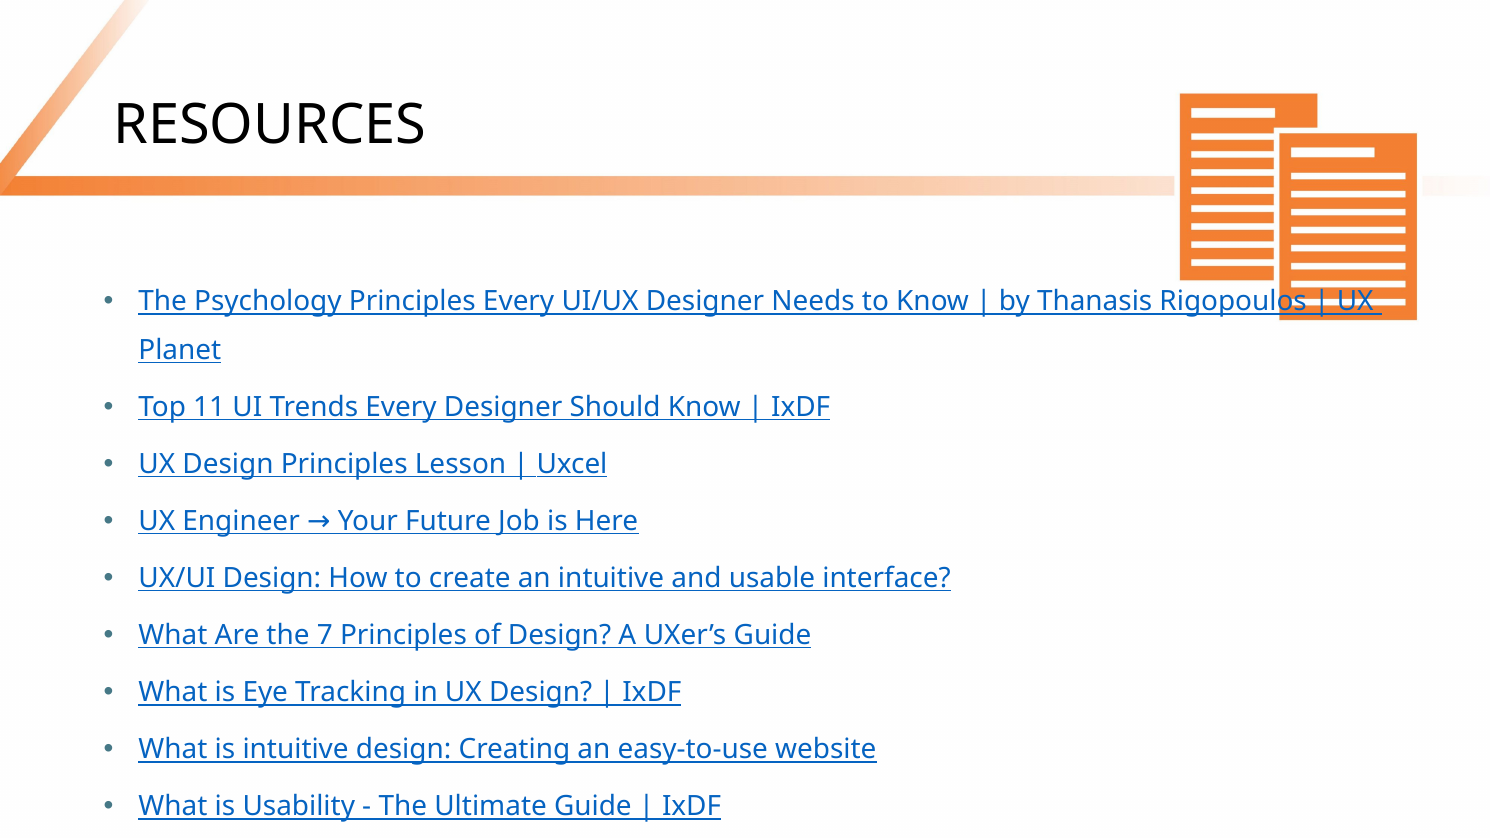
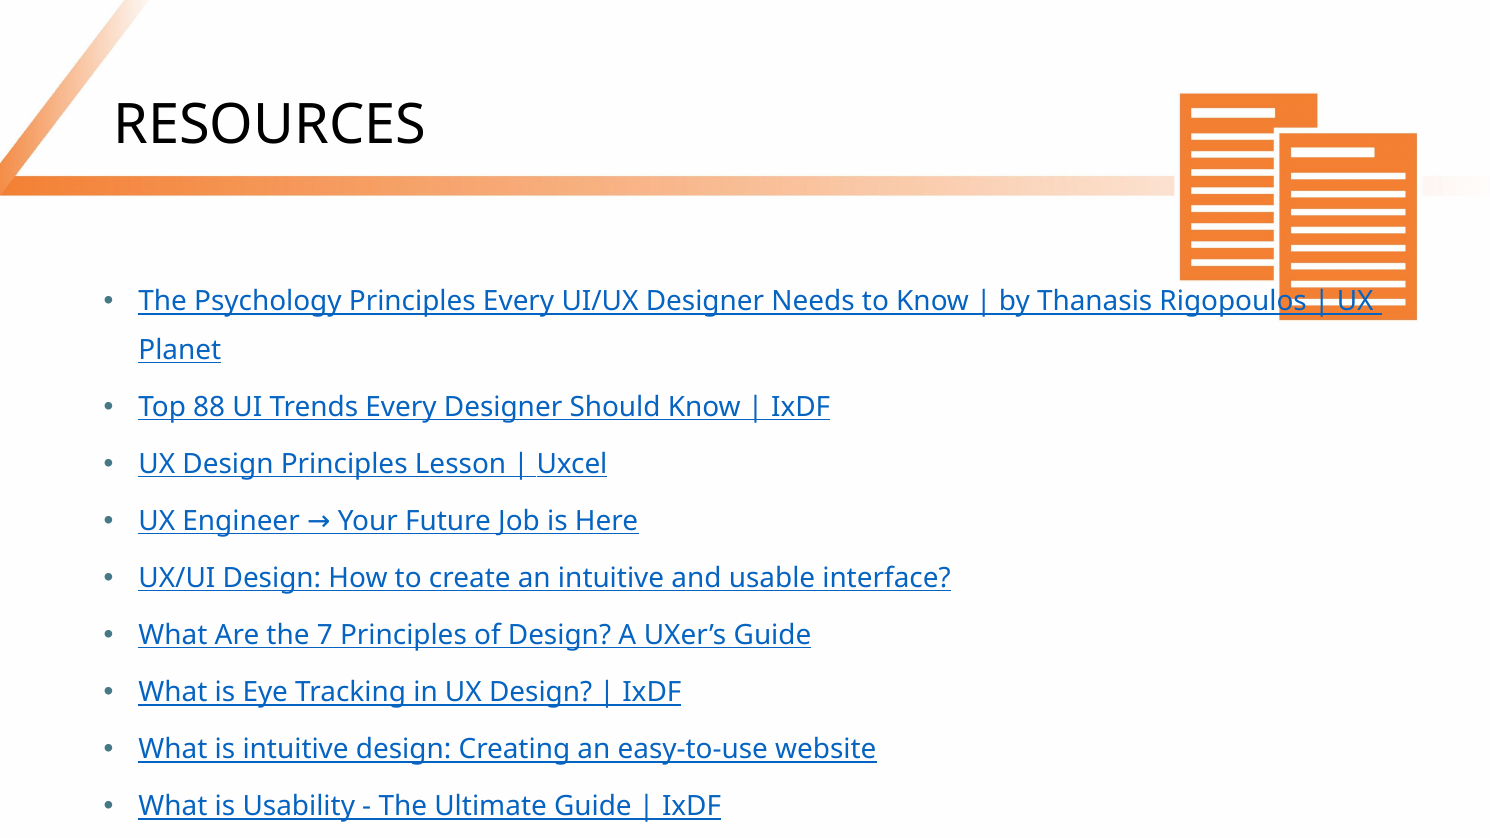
11: 11 -> 88 (209, 407)
